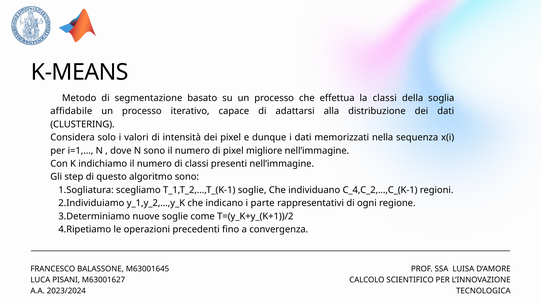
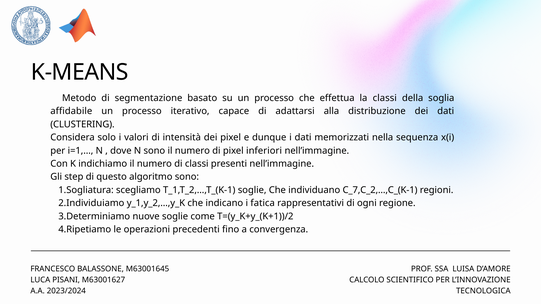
migliore: migliore -> inferiori (264, 151)
C_4,C_2,…,C_(K-1: C_4,C_2,…,C_(K-1 -> C_7,C_2,…,C_(K-1 (380, 190)
parte: parte -> fatica (263, 203)
